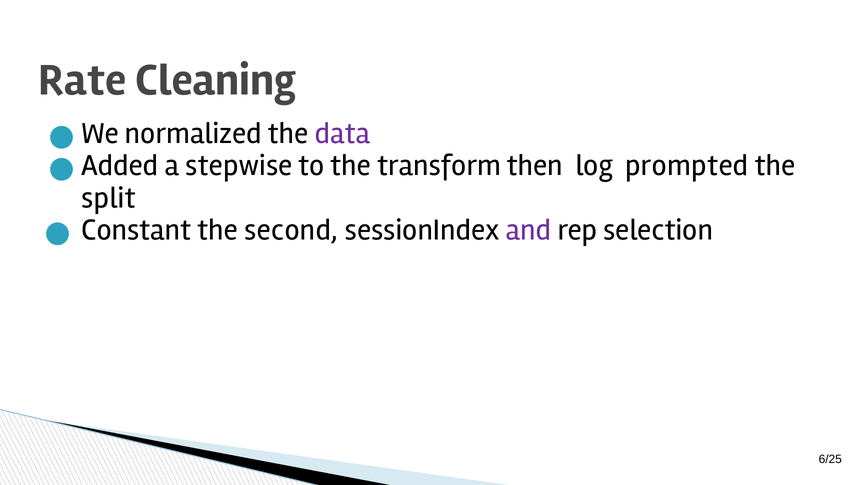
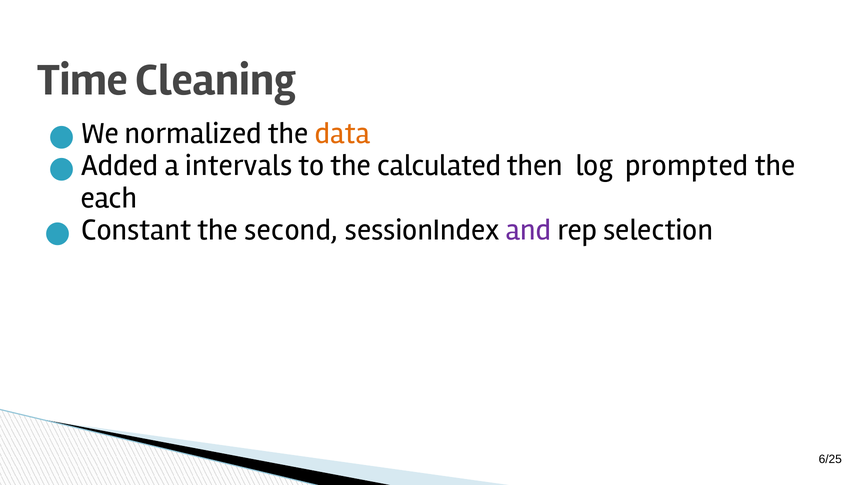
Rate: Rate -> Time (83, 80)
data colour: purple -> orange (342, 133)
stepwise: stepwise -> intervals (239, 165)
transform: transform -> calculated (439, 165)
split: split -> each (109, 198)
